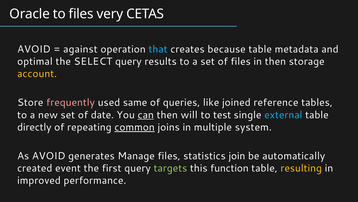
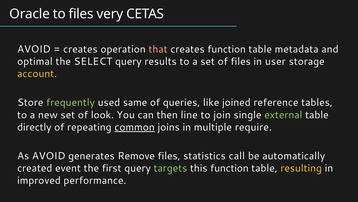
against: against -> creates (80, 49)
that colour: light blue -> pink (158, 49)
creates because: because -> function (227, 49)
in then: then -> user (275, 61)
frequently colour: pink -> light green (71, 102)
date: date -> look (102, 115)
can underline: present -> none (146, 115)
will: will -> line (189, 115)
test: test -> join (222, 115)
external colour: light blue -> light green (283, 115)
system: system -> require (253, 127)
Manage: Manage -> Remove (136, 155)
join: join -> call (237, 155)
